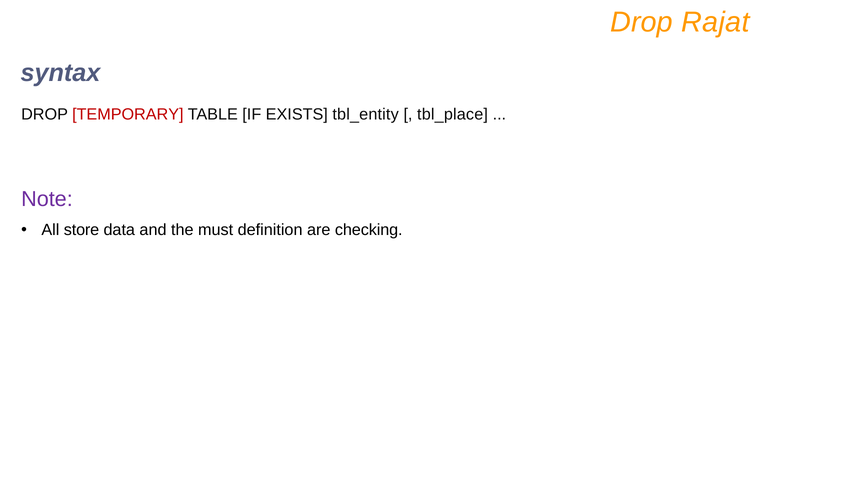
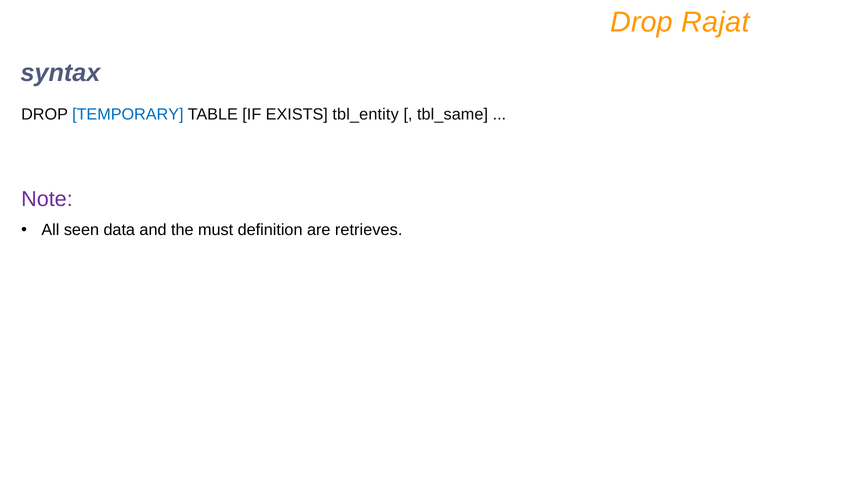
TEMPORARY colour: red -> blue (128, 115)
tbl_place: tbl_place -> tbl_same (453, 115)
store: store -> seen (81, 230)
checking: checking -> retrieves (369, 230)
